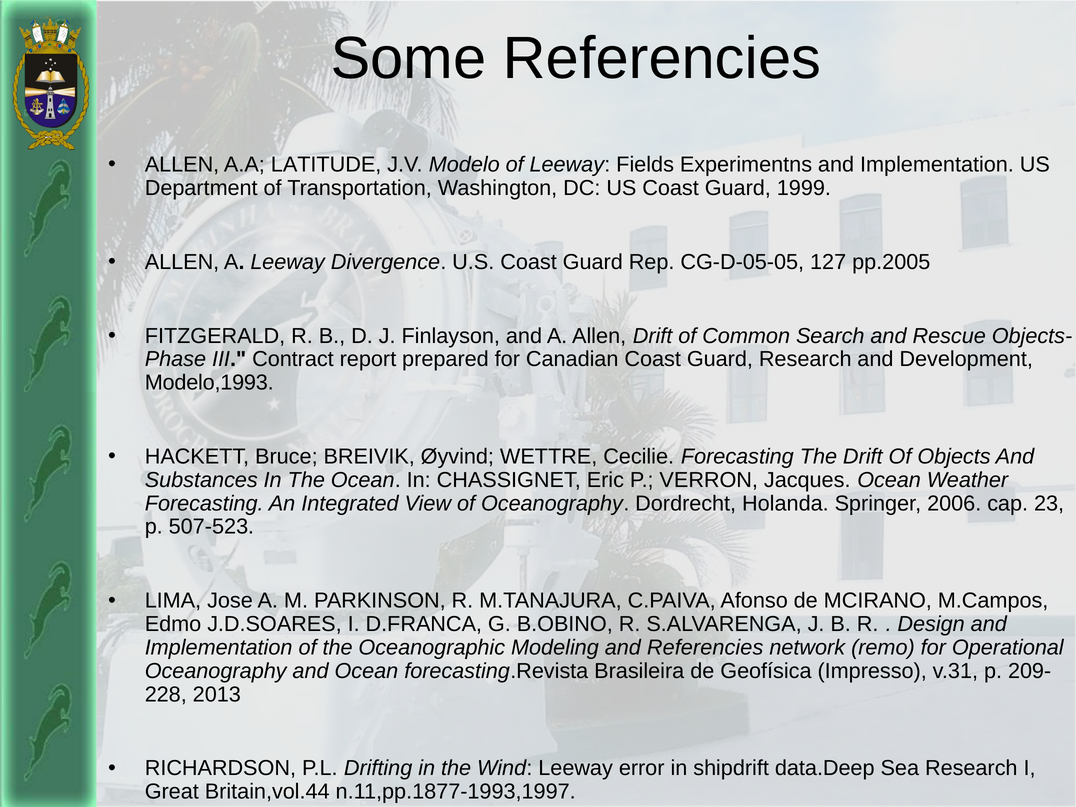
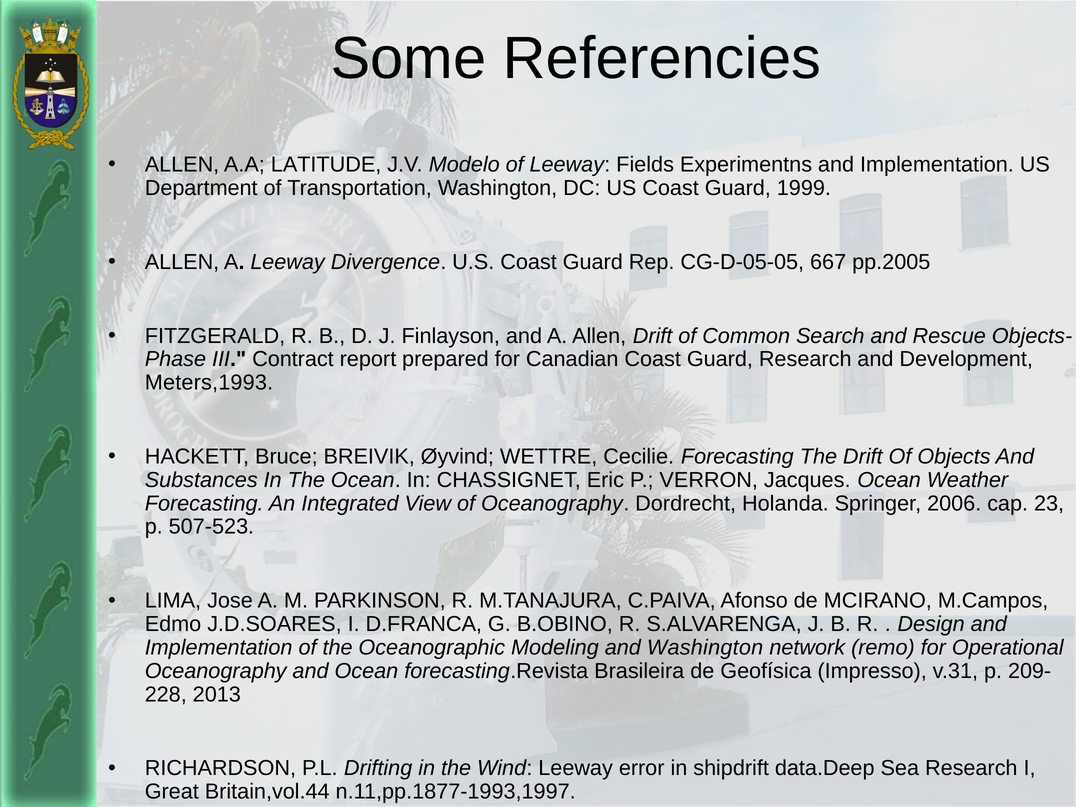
127: 127 -> 667 (828, 262)
Modelo,1993: Modelo,1993 -> Meters,1993 (209, 383)
and Referencies: Referencies -> Washington (705, 648)
